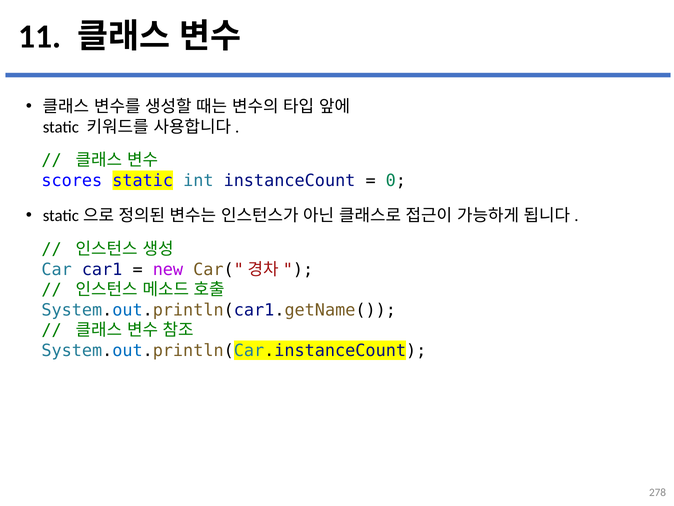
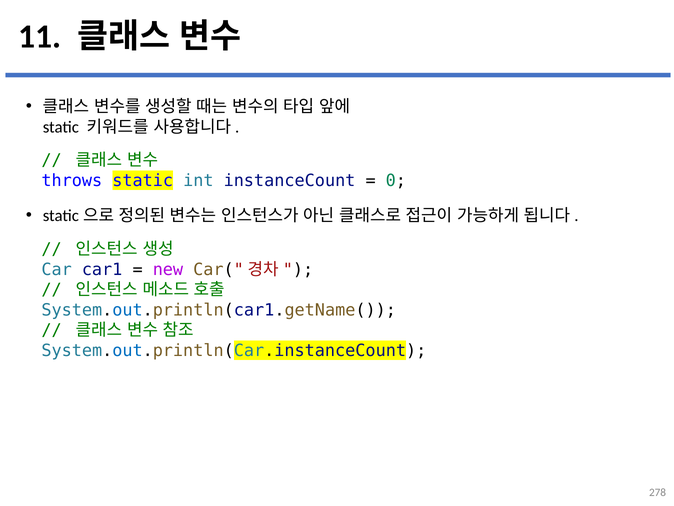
scores: scores -> throws (72, 180)
